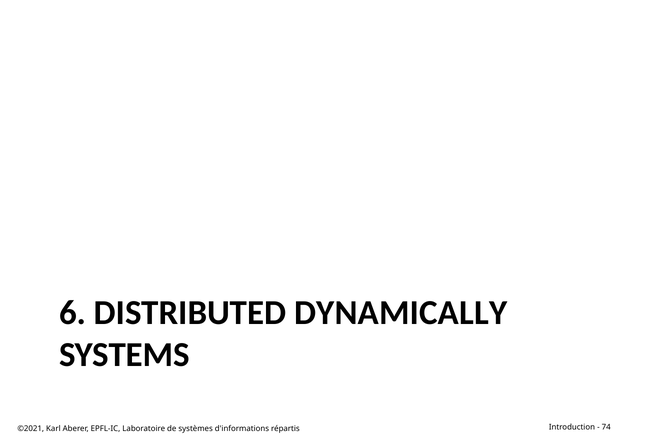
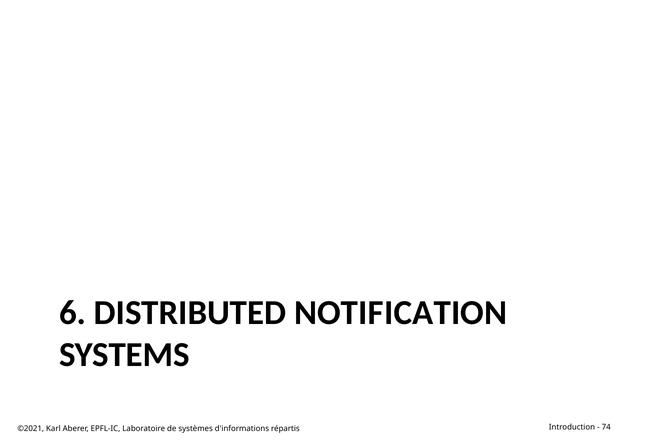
DYNAMICALLY: DYNAMICALLY -> NOTIFICATION (401, 312)
